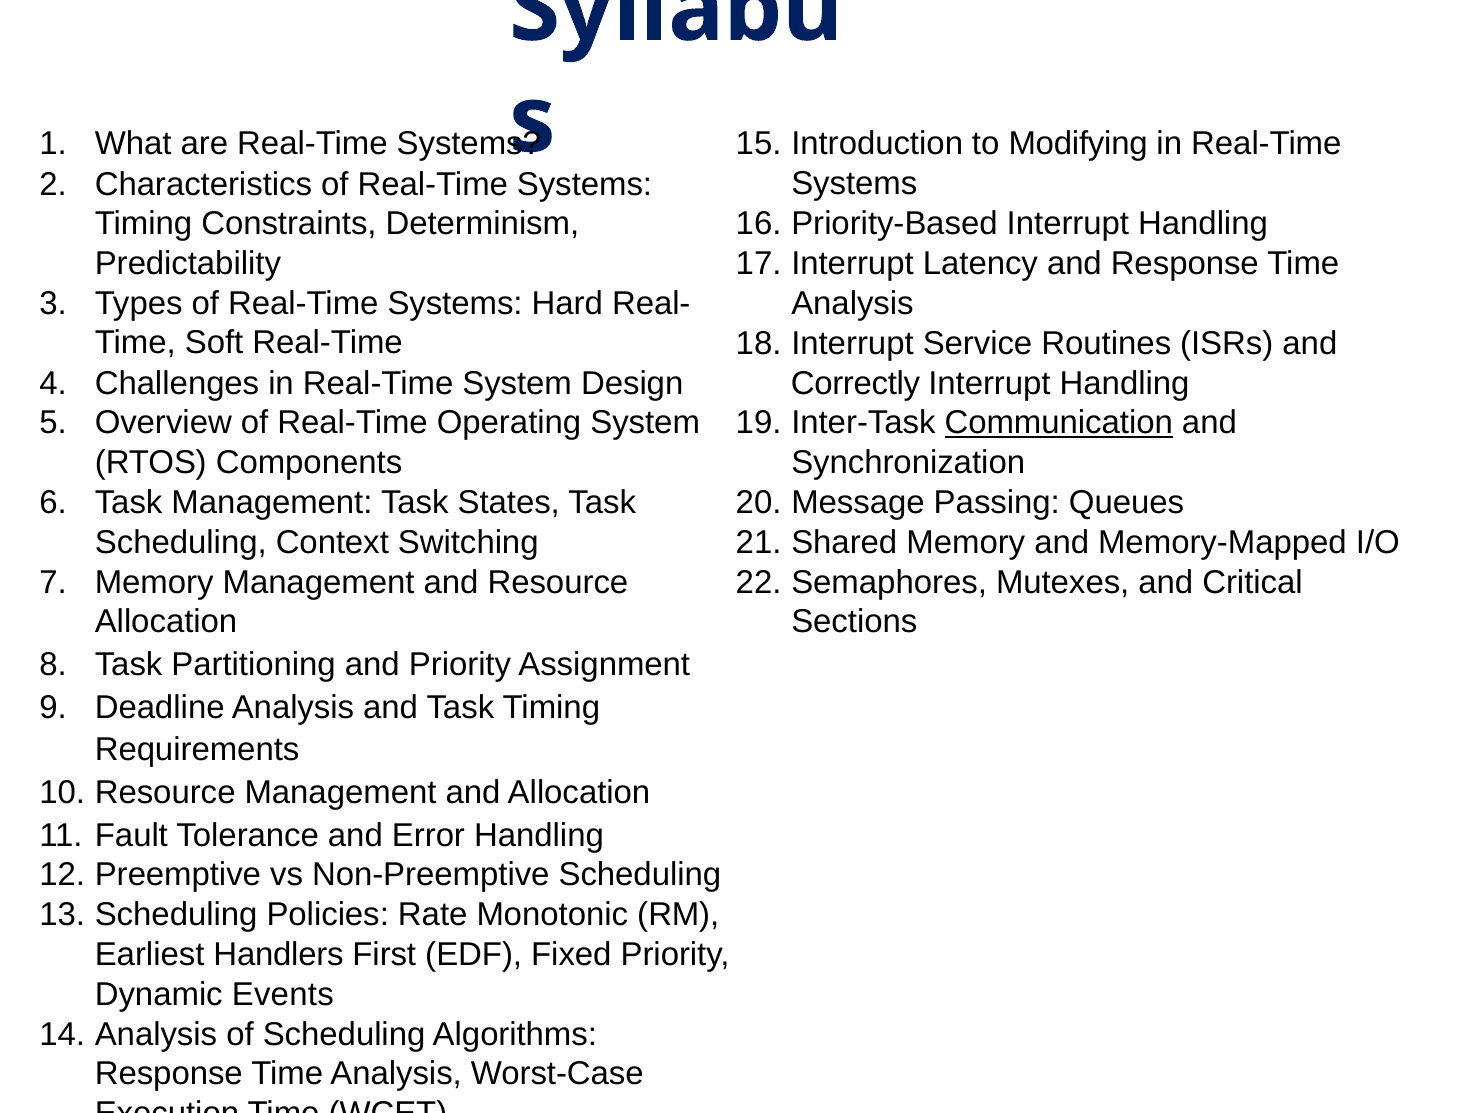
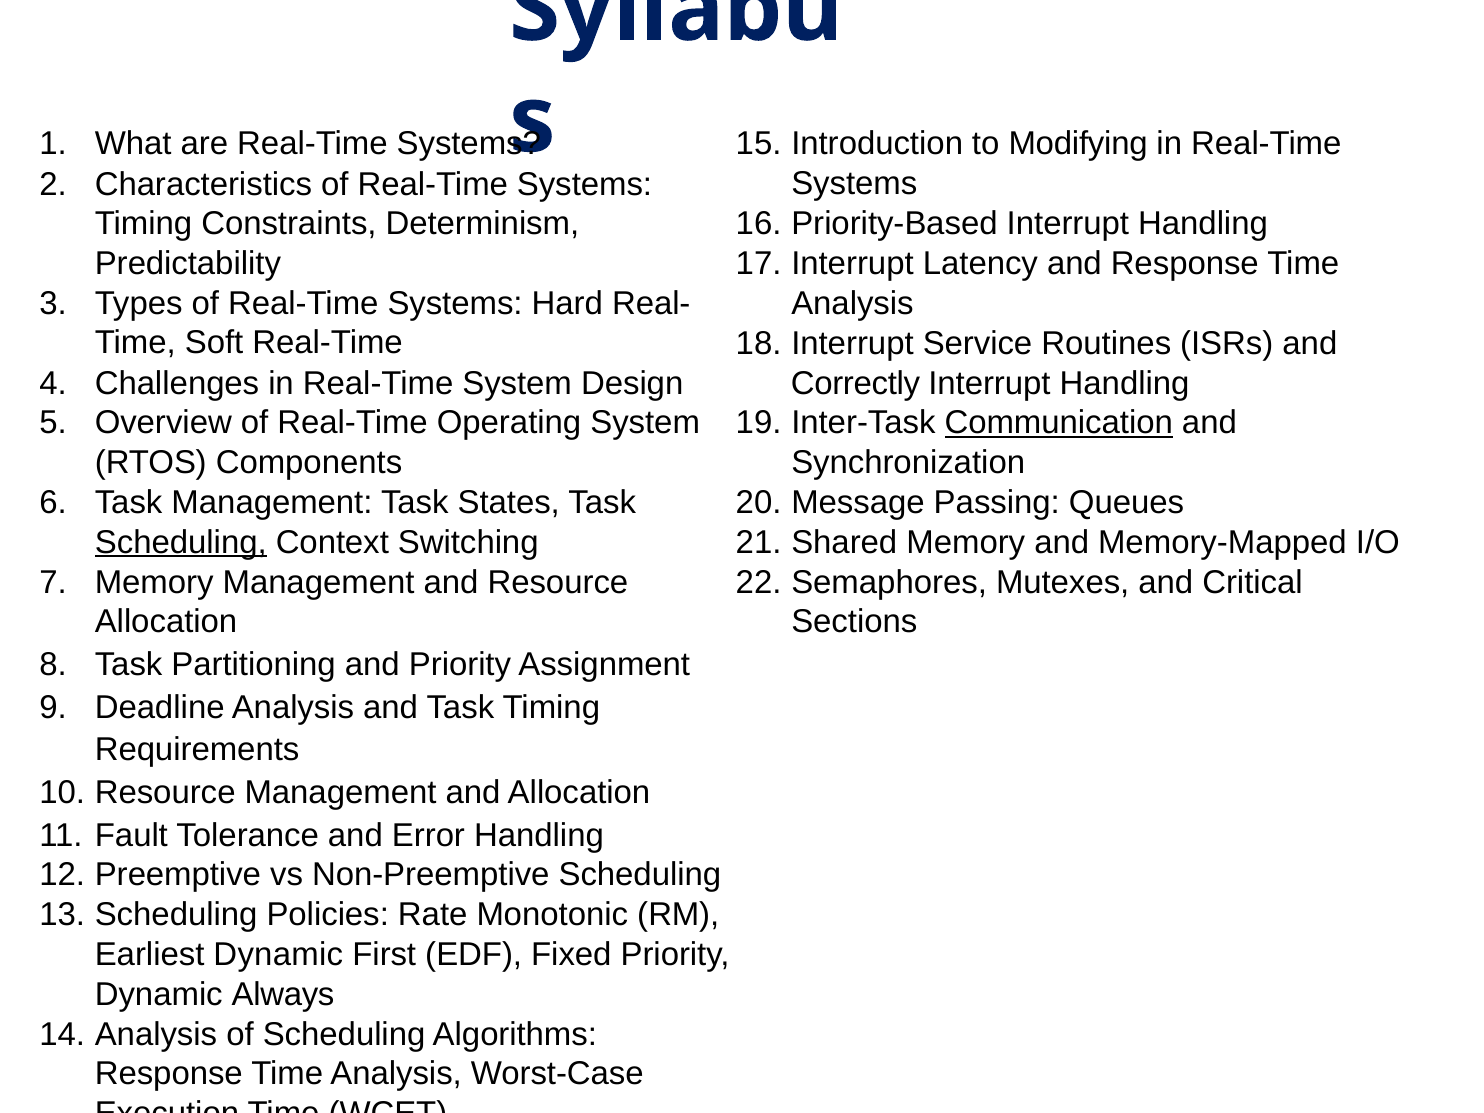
Scheduling underline: none -> present (181, 542)
Earliest Handlers: Handlers -> Dynamic (278, 955)
Events: Events -> Always (283, 994)
